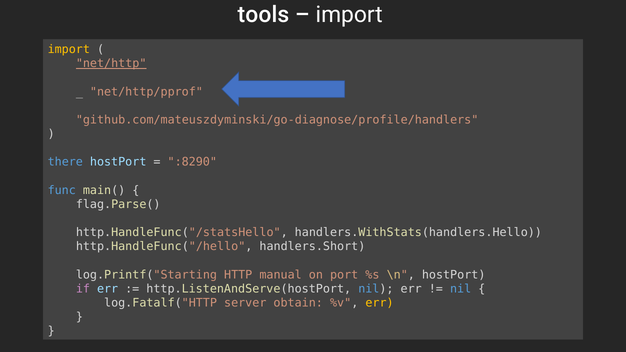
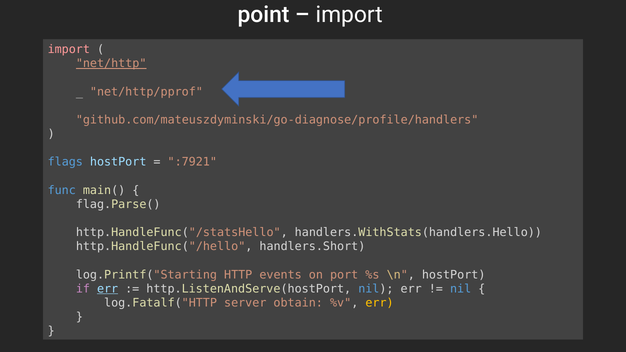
tools: tools -> point (263, 15)
import colour: yellow -> pink (69, 49)
there: there -> flags (65, 162)
:8290: :8290 -> :7921 (192, 162)
manual: manual -> events (281, 275)
err underline: none -> present (108, 289)
